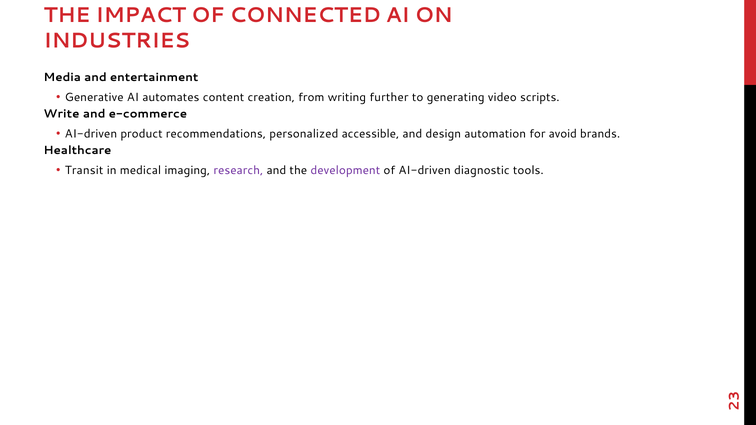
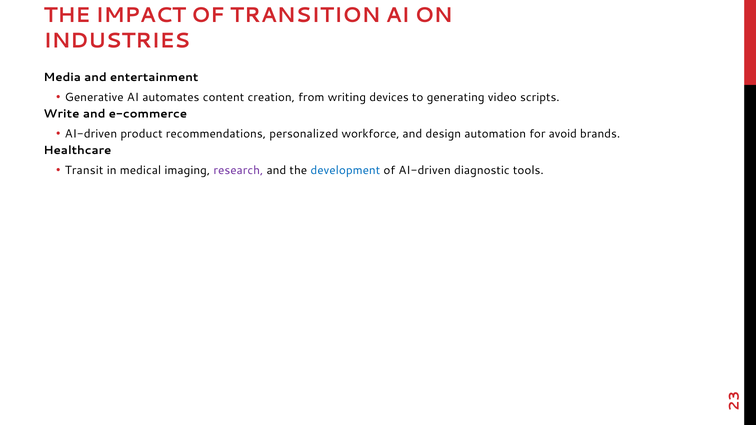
CONNECTED: CONNECTED -> TRANSITION (305, 15)
further: further -> devices (389, 97)
accessible: accessible -> workforce (370, 134)
development colour: purple -> blue (345, 171)
